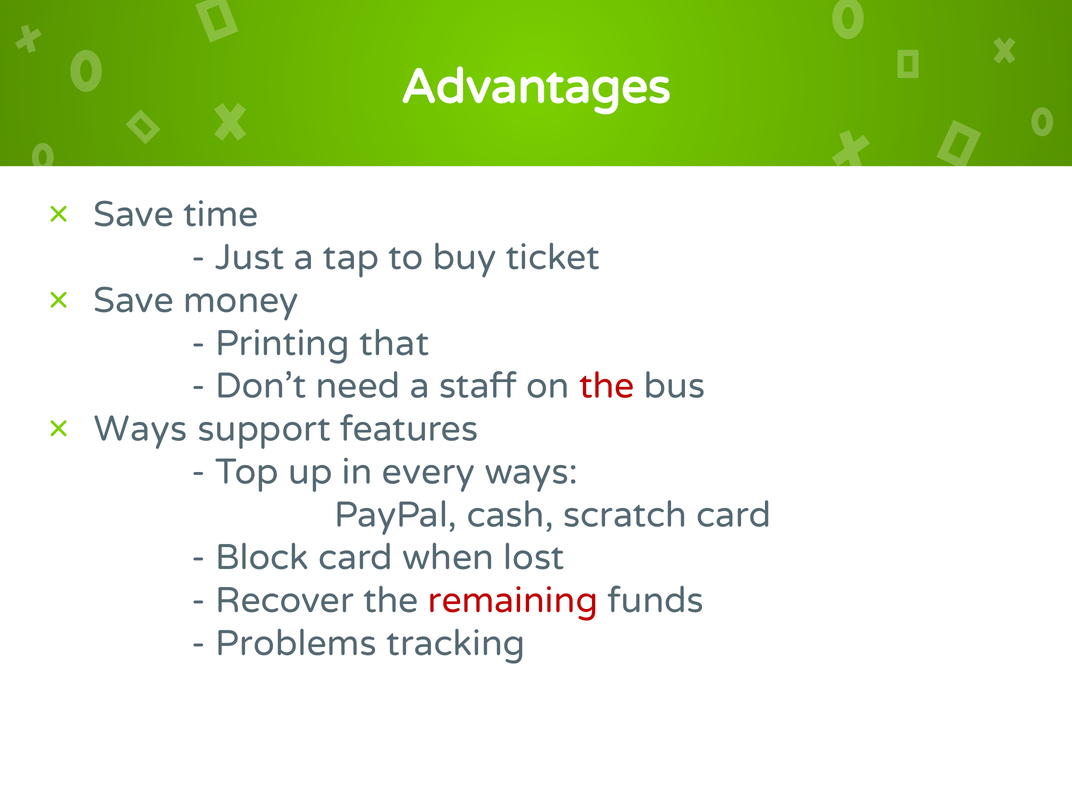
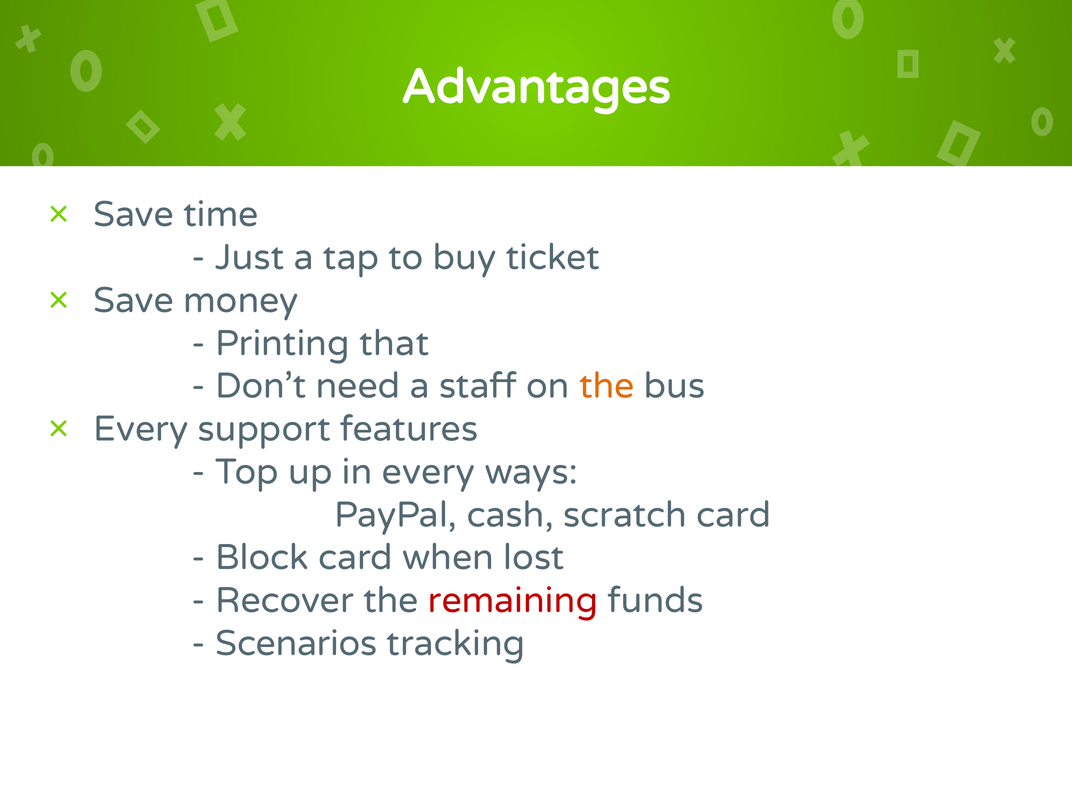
the colour: red -> orange (607, 386)
Ways: Ways -> Every (141, 429)
Problems: Problems -> Scenarios (296, 643)
